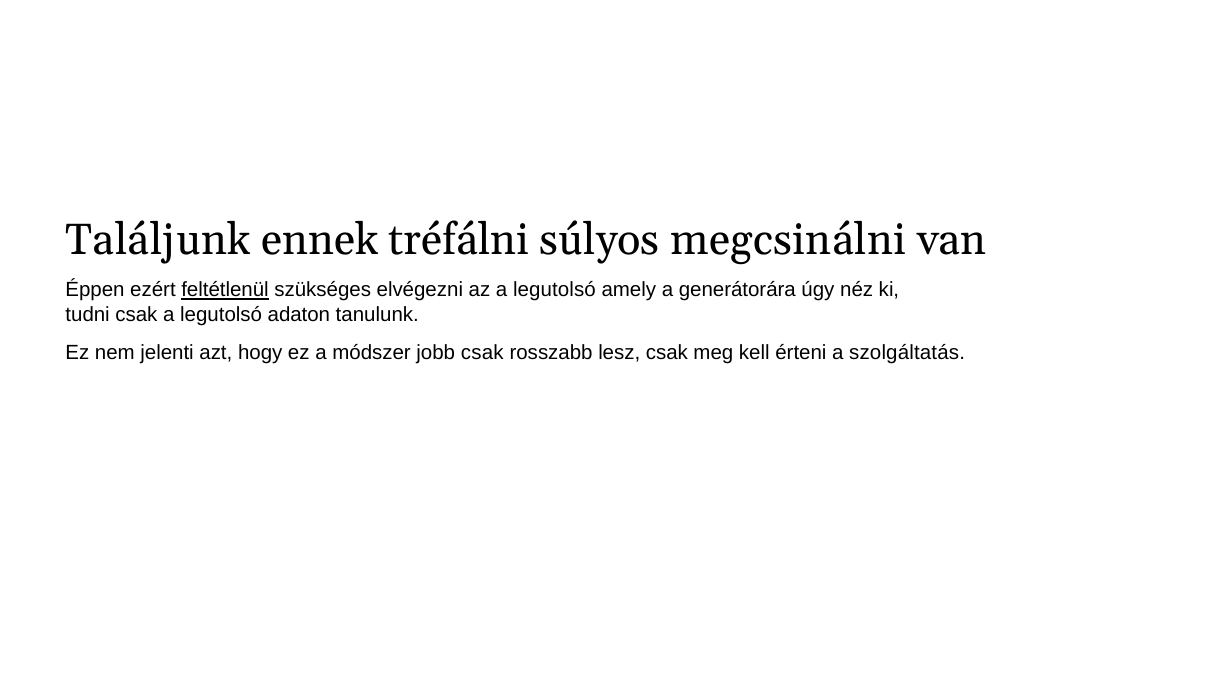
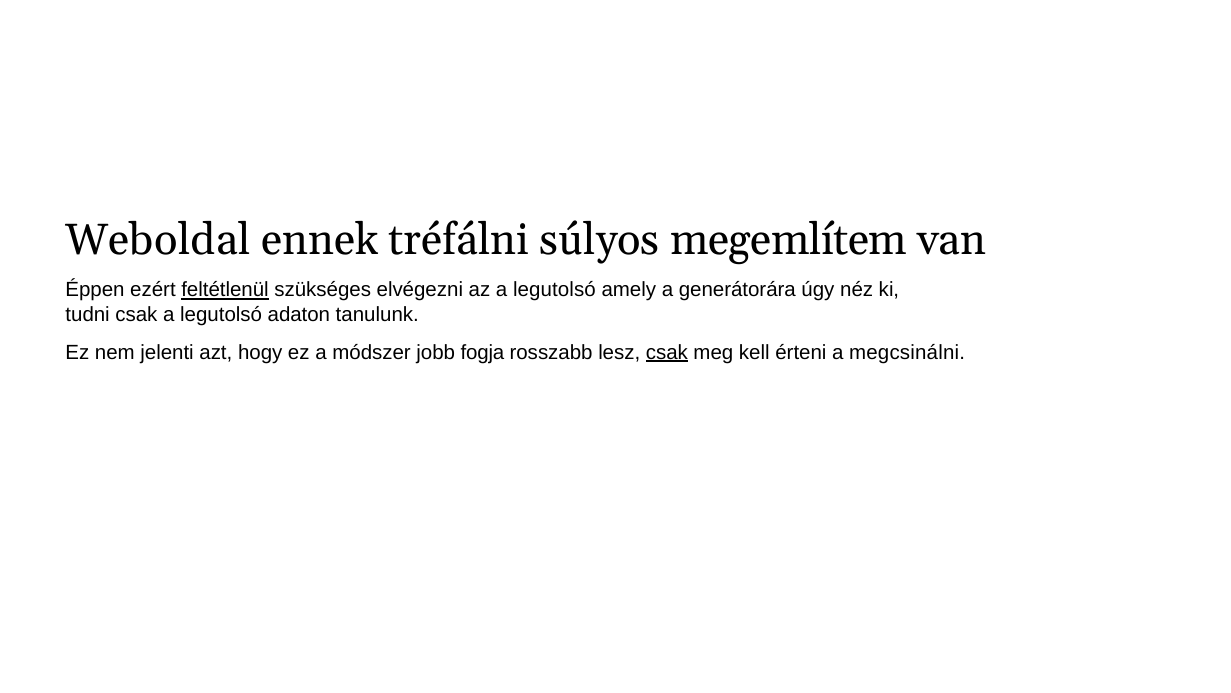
Találjunk: Találjunk -> Weboldal (158, 240)
megcsinálni: megcsinálni -> megemlítem (789, 240)
jobb csak: csak -> fogja (482, 352)
csak underline: none -> present (667, 352)
szolgáltatás: szolgáltatás -> megcsinálni (907, 352)
